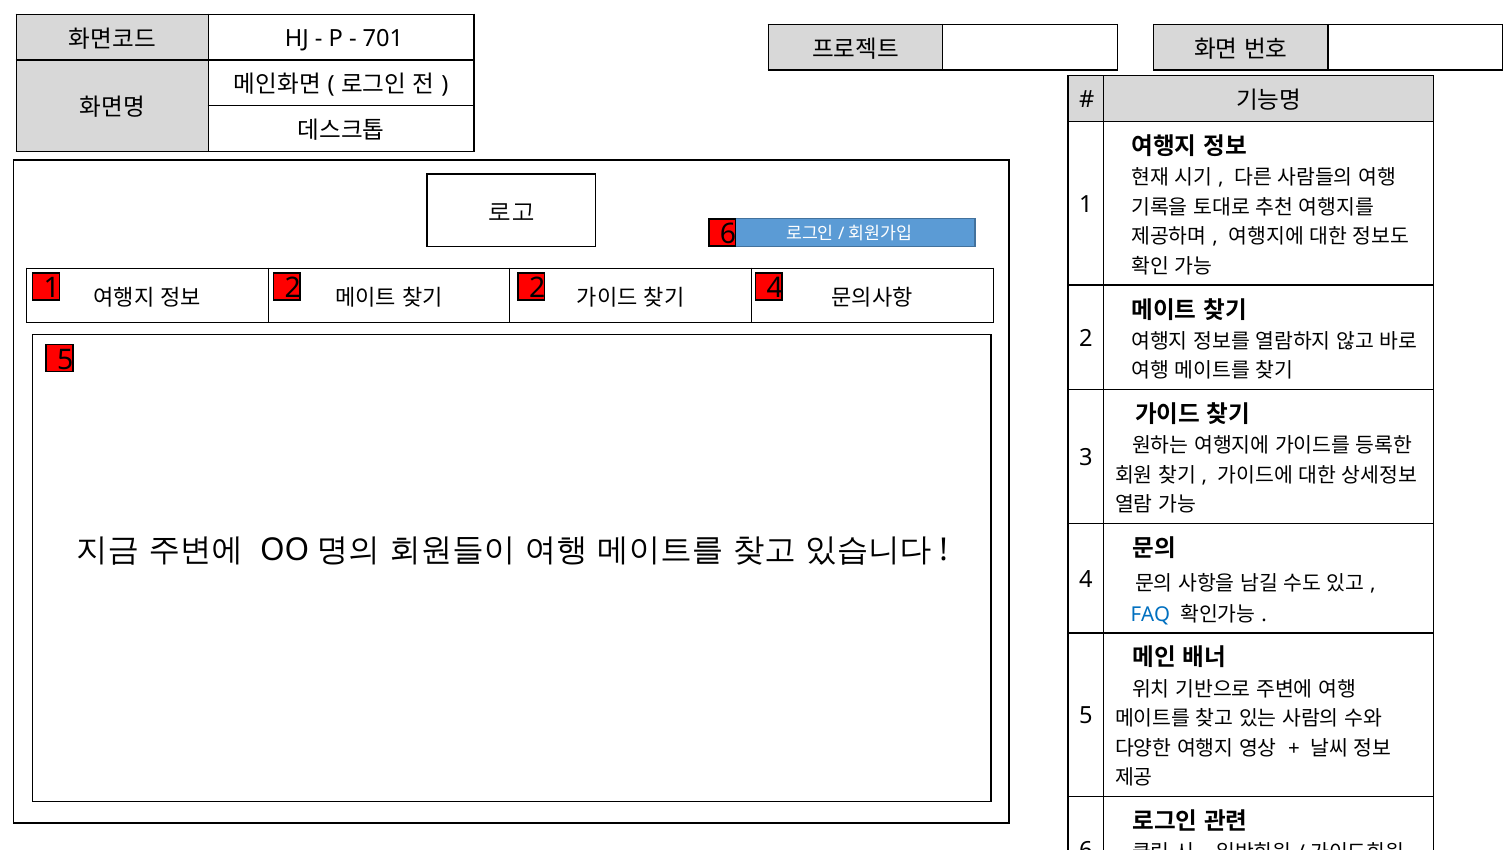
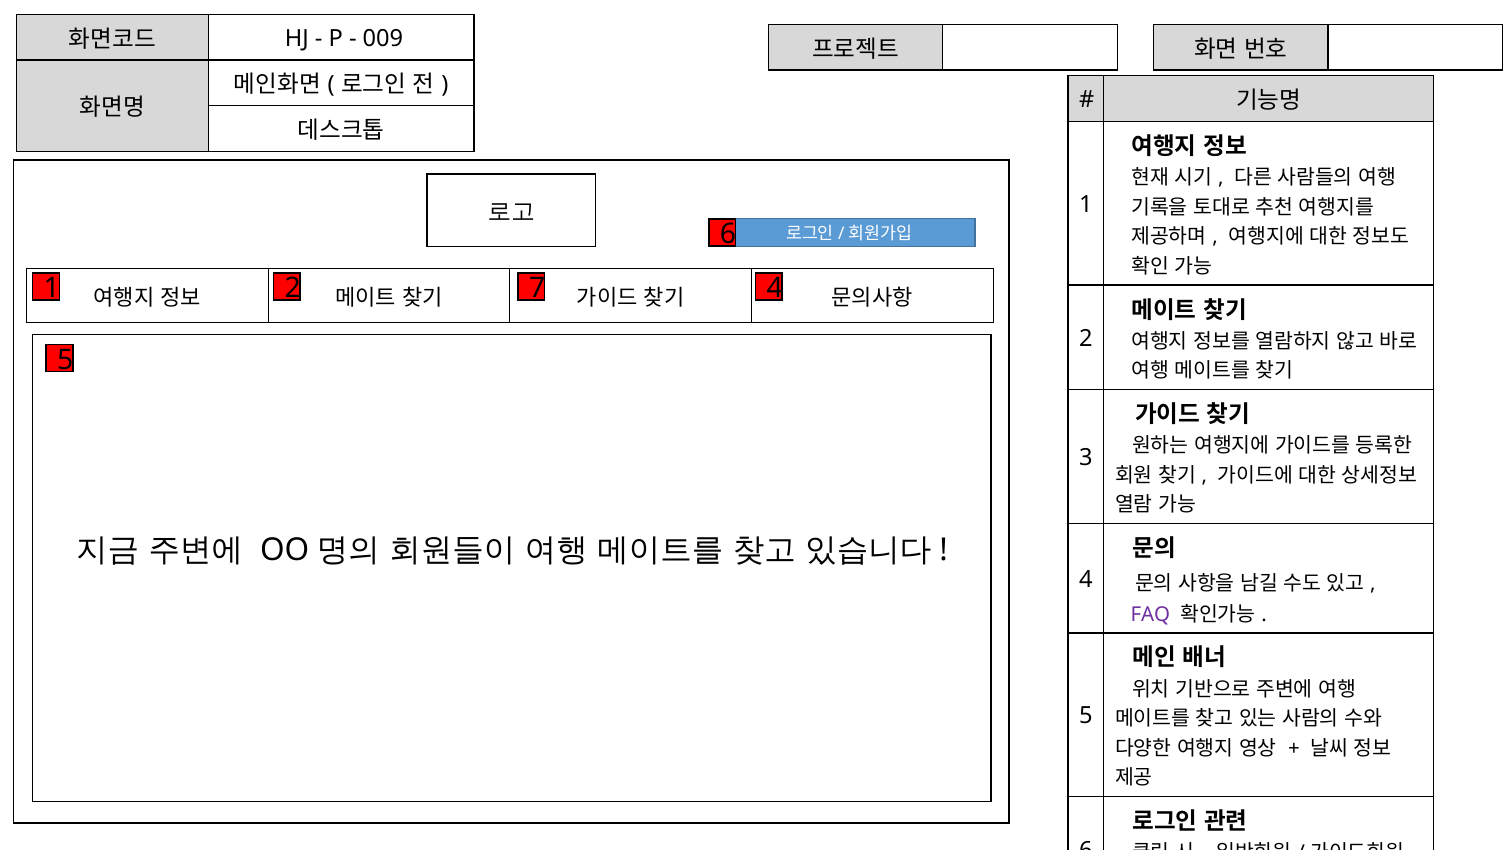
701: 701 -> 009 (383, 38)
2 2: 2 -> 7 (537, 289)
FAQ colour: blue -> purple (1150, 614)
